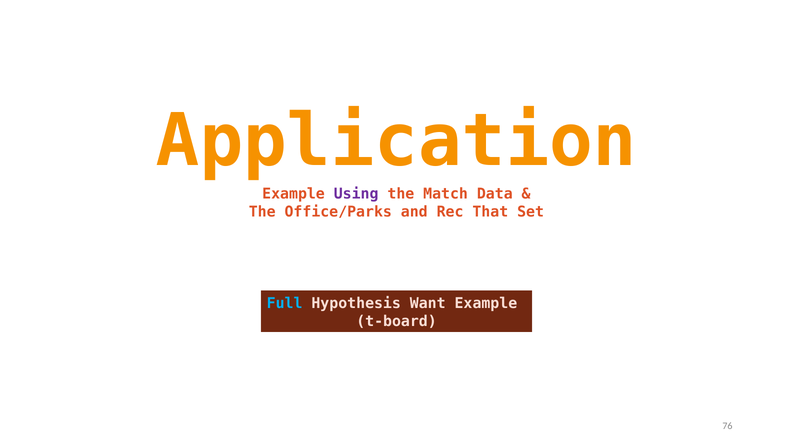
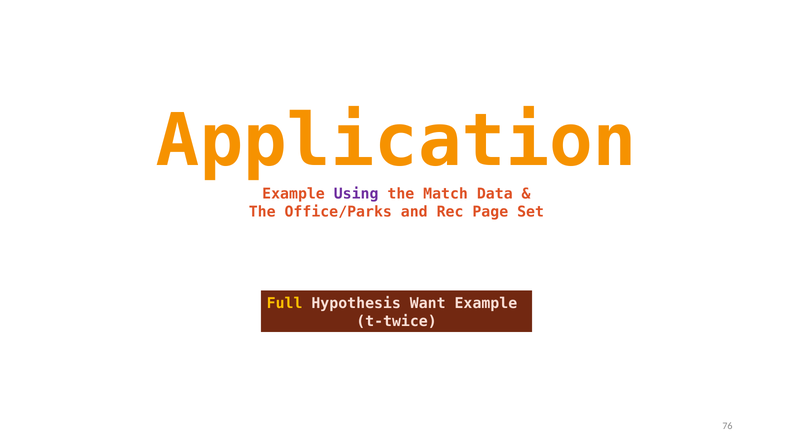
That: That -> Page (490, 212)
Full colour: light blue -> yellow (285, 303)
t-board: t-board -> t-twice (397, 321)
